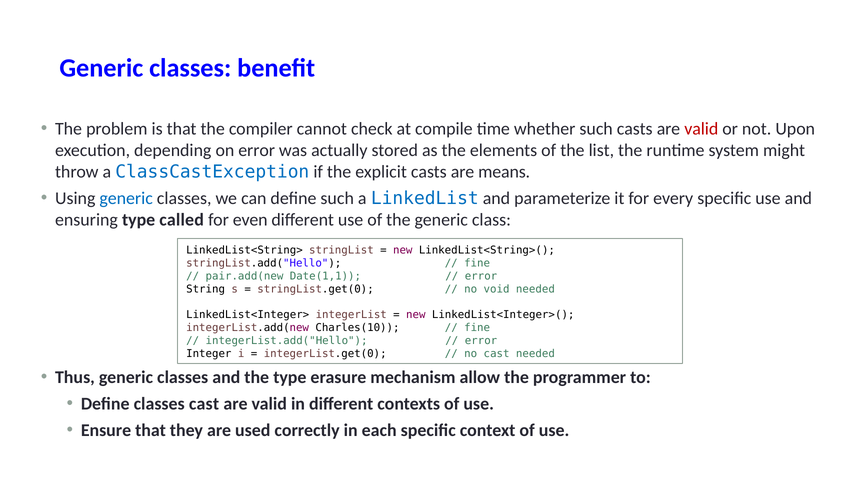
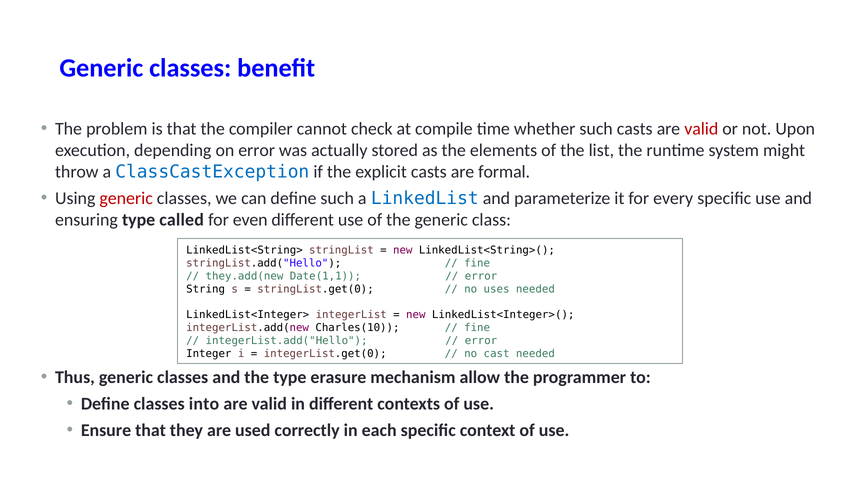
means: means -> formal (504, 172)
generic colour: blue -> red (126, 198)
pair.add(new: pair.add(new -> they.add(new (244, 276)
void: void -> uses (497, 289)
classes cast: cast -> into (204, 404)
